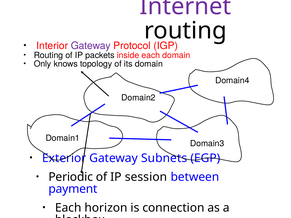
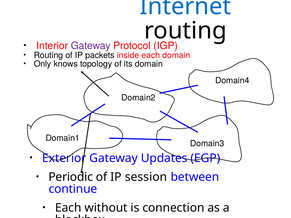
Internet colour: purple -> blue (185, 7)
Subnets: Subnets -> Updates (164, 158)
payment: payment -> continue (73, 189)
horizon: horizon -> without (106, 208)
